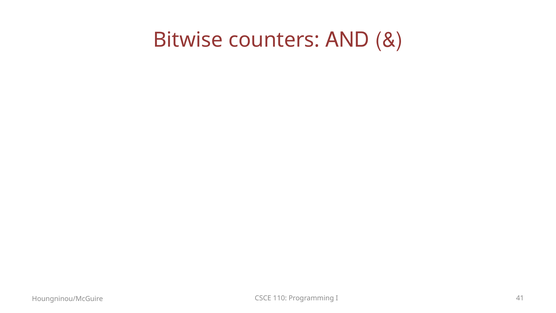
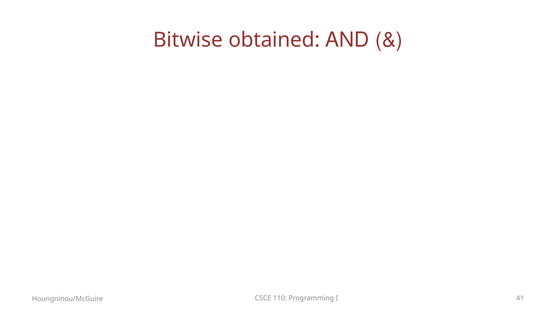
counters: counters -> obtained (274, 40)
